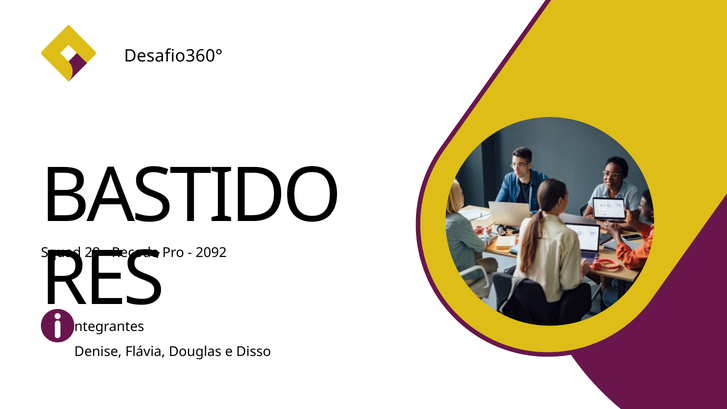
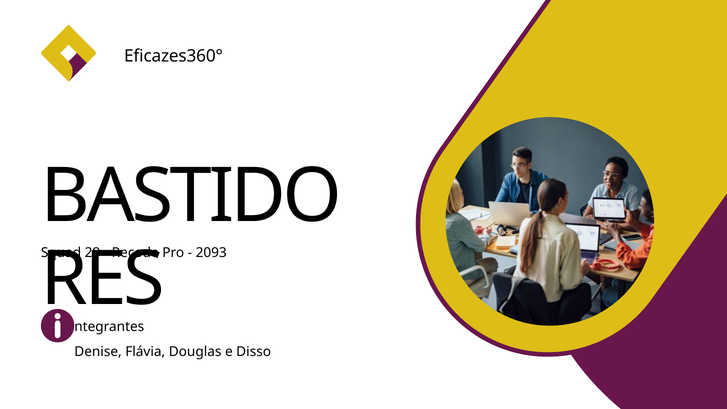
Desafio360°: Desafio360° -> Eficazes360° (173, 56)
2092: 2092 -> 2093 (211, 253)
